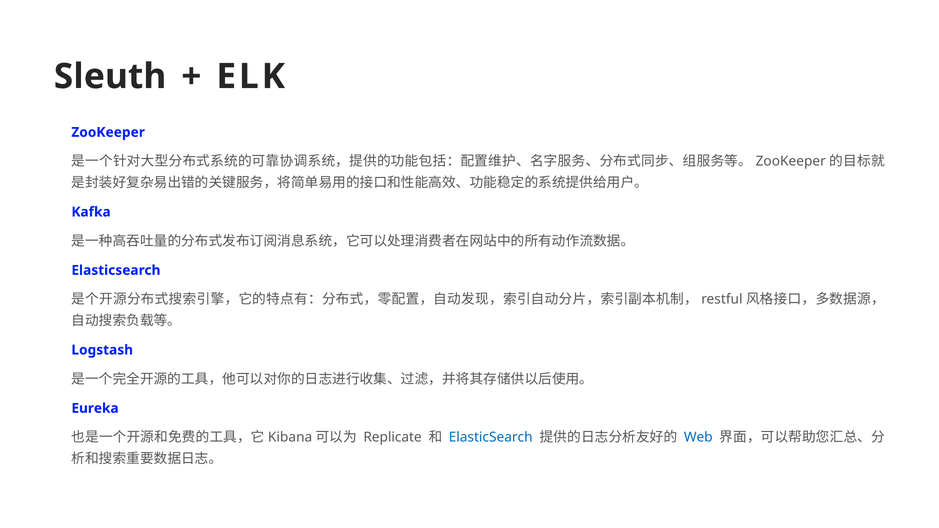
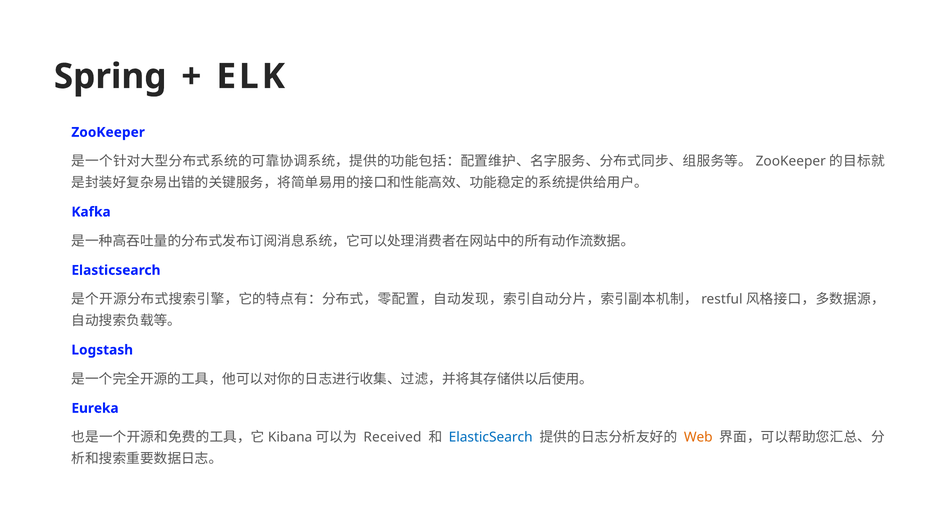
Sleuth: Sleuth -> Spring (110, 77)
Replicate: Replicate -> Received (392, 438)
Web colour: blue -> orange (698, 438)
